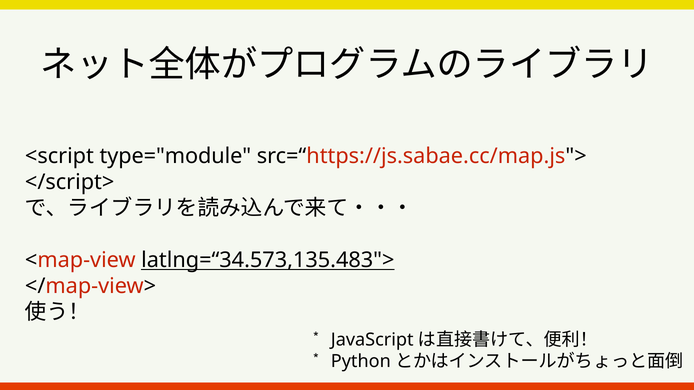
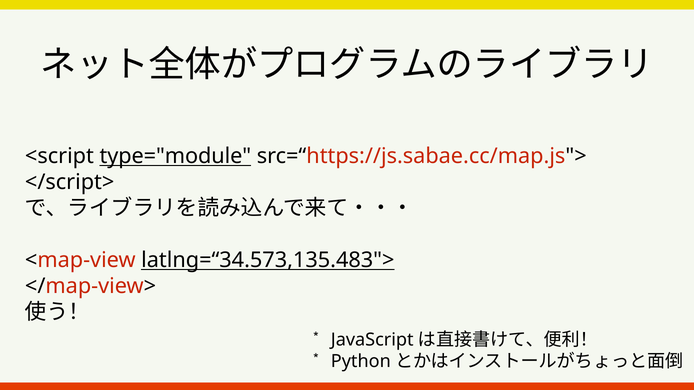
type="module underline: none -> present (175, 156)
